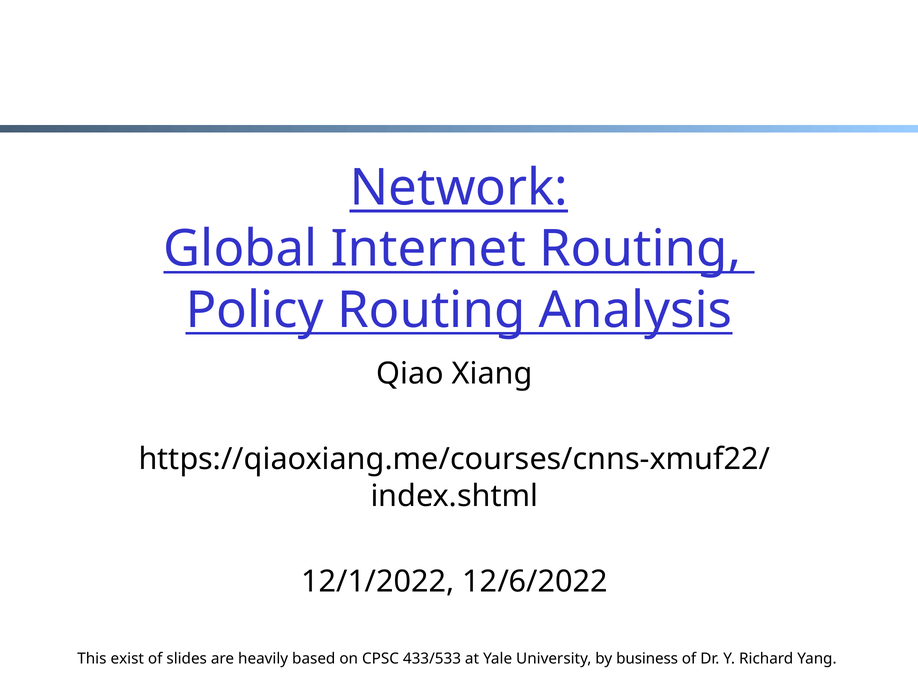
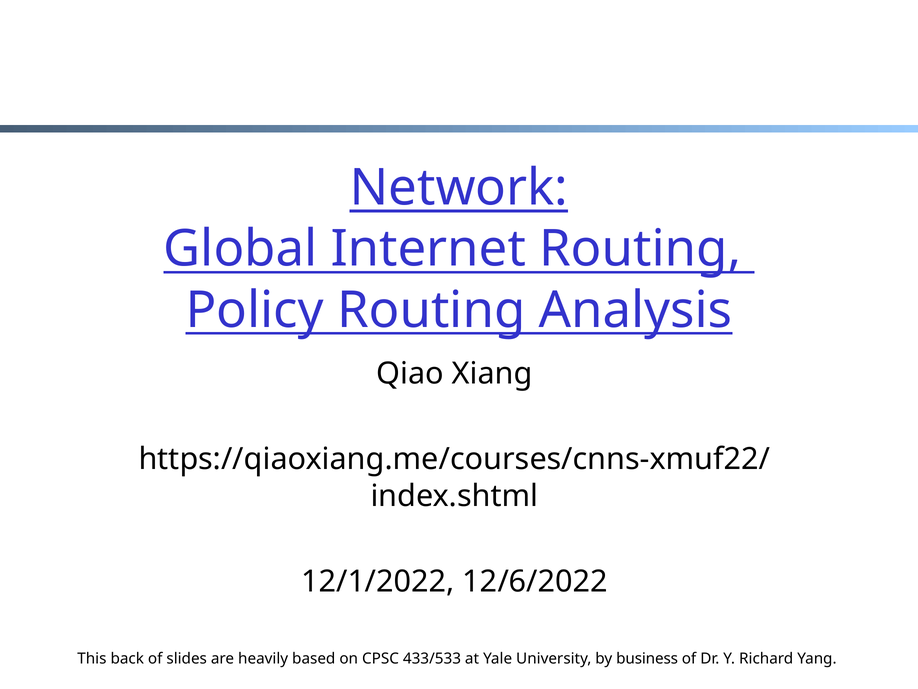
exist: exist -> back (127, 658)
